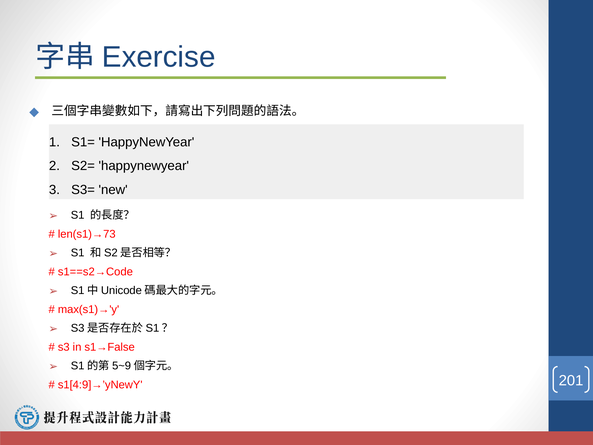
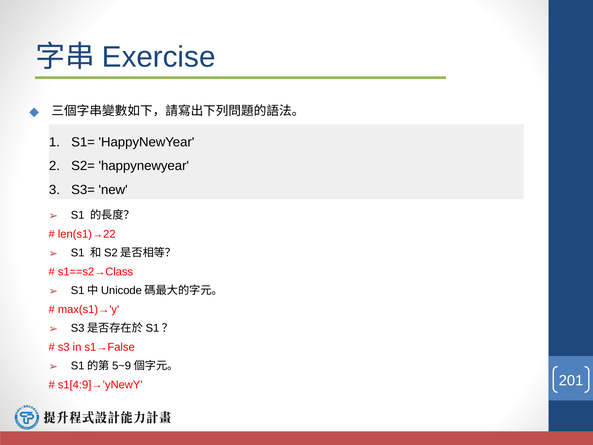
len(s1)→73: len(s1)→73 -> len(s1)→22 (87, 234)
s1==s2→Code: s1==s2→Code -> s1==s2→Class (95, 272)
